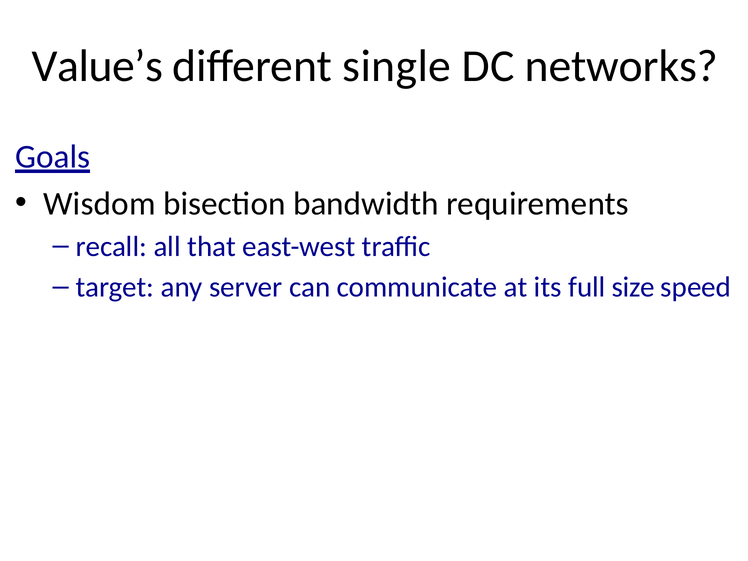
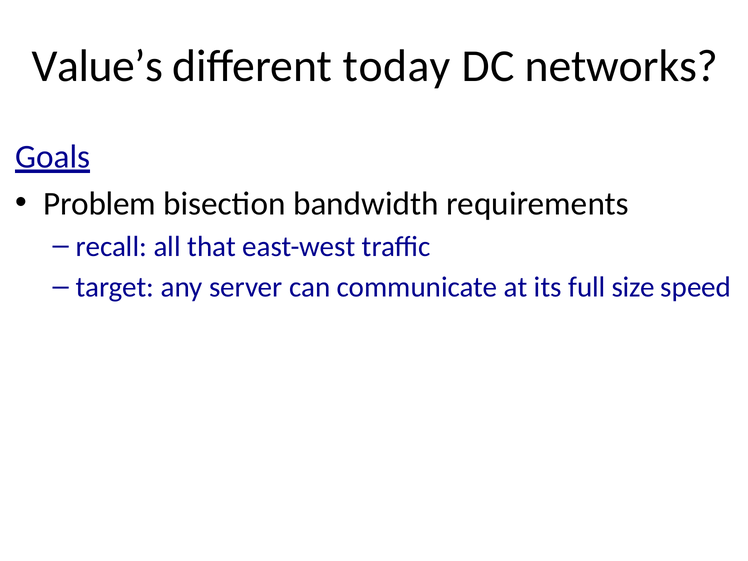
single: single -> today (397, 66)
Wisdom: Wisdom -> Problem (100, 204)
